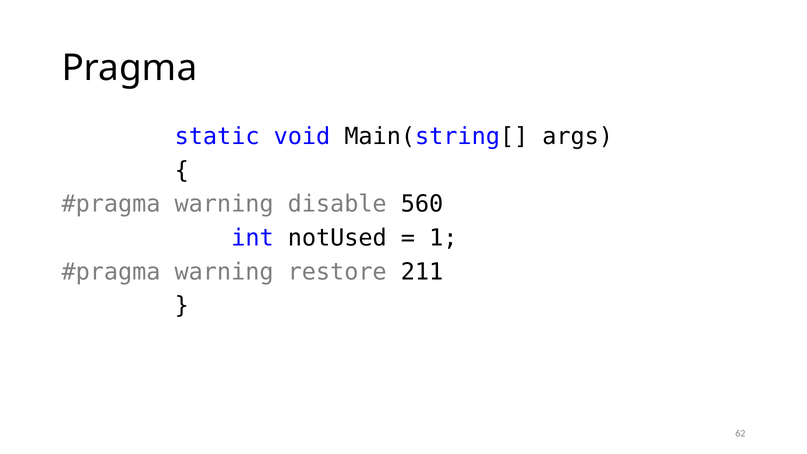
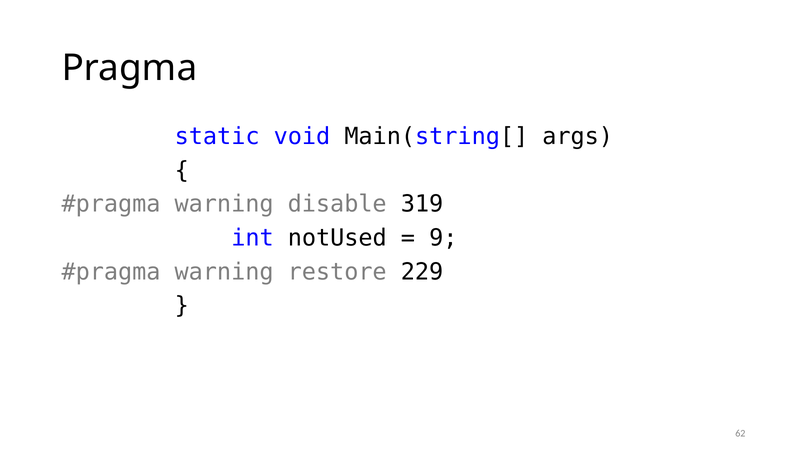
560: 560 -> 319 (422, 204)
1: 1 -> 9 (443, 238)
211: 211 -> 229 (422, 272)
